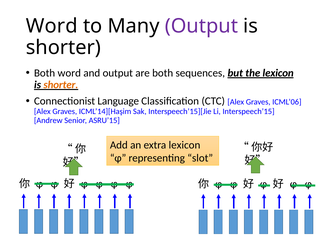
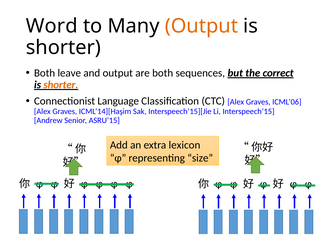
Output colour: purple -> orange (201, 26)
Both word: word -> leave (69, 73)
the lexicon: lexicon -> correct (278, 73)
slot: slot -> size (200, 158)
